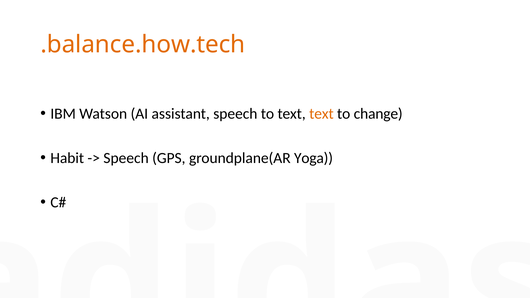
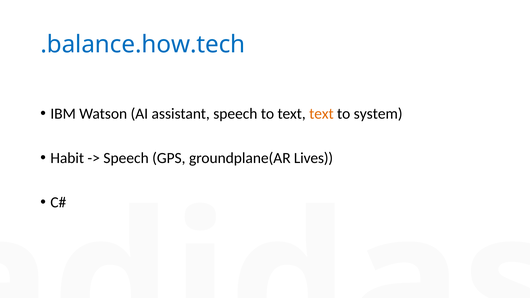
.balance.how.tech colour: orange -> blue (143, 45)
change: change -> system (378, 114)
Yoga: Yoga -> Lives (313, 158)
